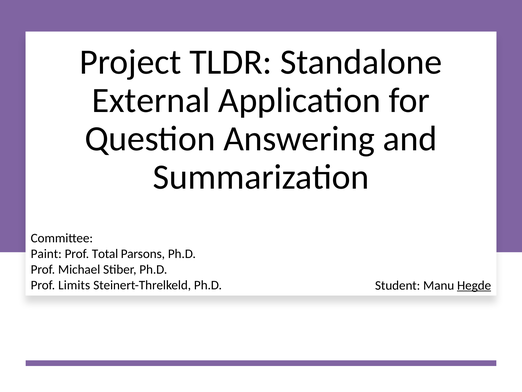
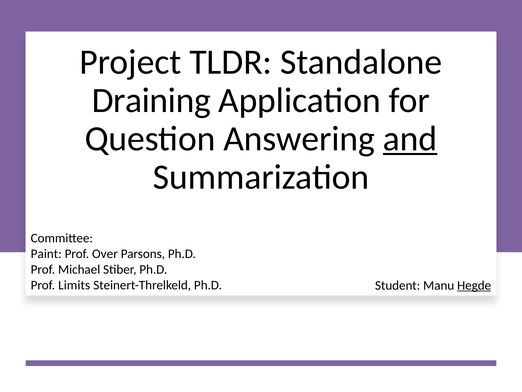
External: External -> Draining (151, 100)
and underline: none -> present (410, 139)
Total: Total -> Over (105, 253)
